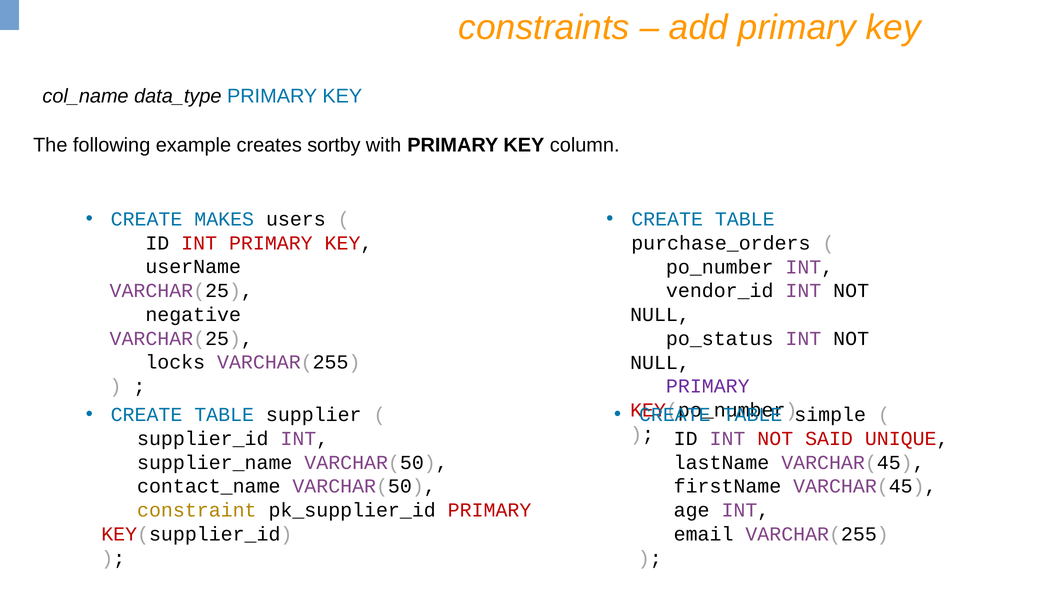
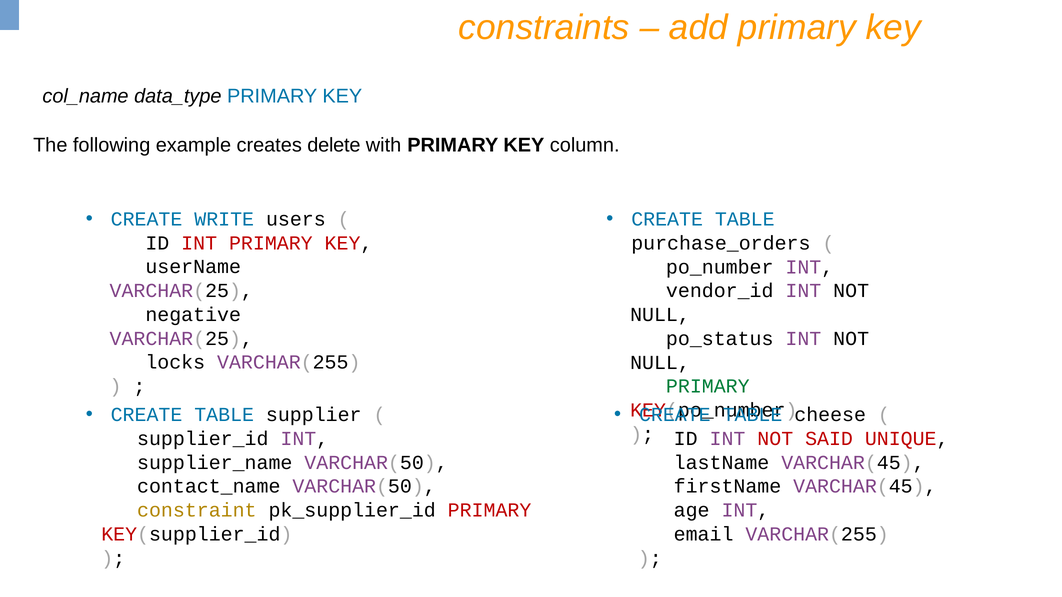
sortby: sortby -> delete (334, 145)
MAKES: MAKES -> WRITE (224, 219)
PRIMARY colour: purple -> green (708, 387)
simple: simple -> cheese (830, 415)
